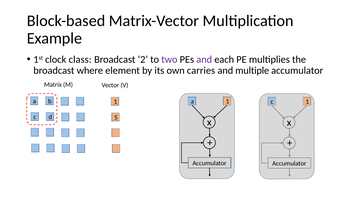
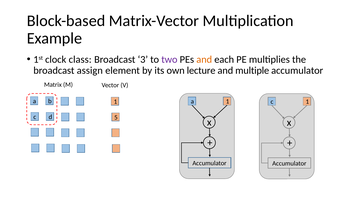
2: 2 -> 3 (143, 60)
and colour: purple -> orange (204, 60)
where: where -> assign (90, 71)
carries: carries -> lecture (201, 71)
